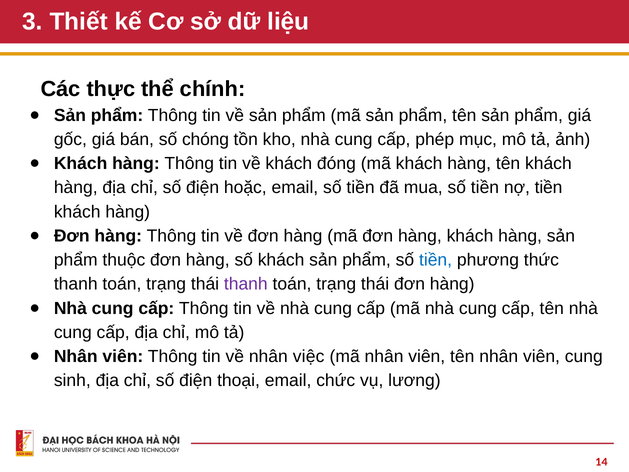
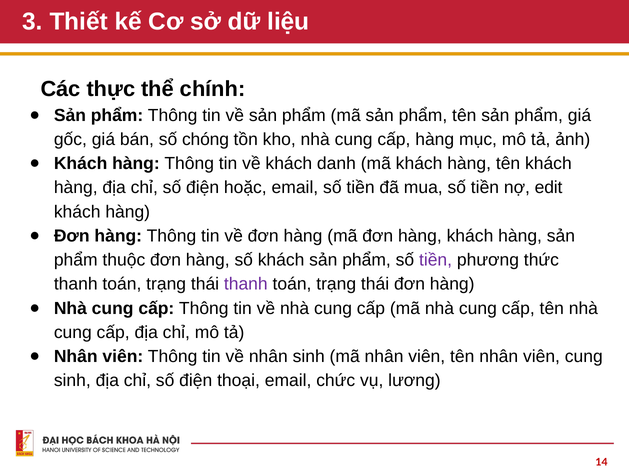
cấp phép: phép -> hàng (435, 139)
đóng: đóng -> danh (336, 163)
nợ tiền: tiền -> edit (549, 188)
tiền colour: blue -> purple (436, 260)
nhân việc: việc -> sinh (309, 356)
